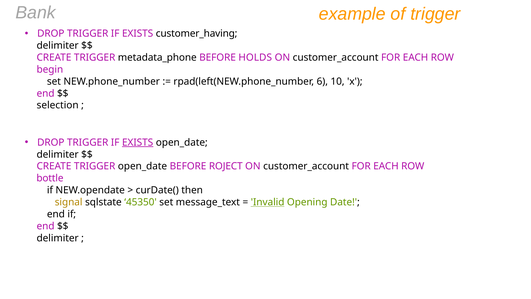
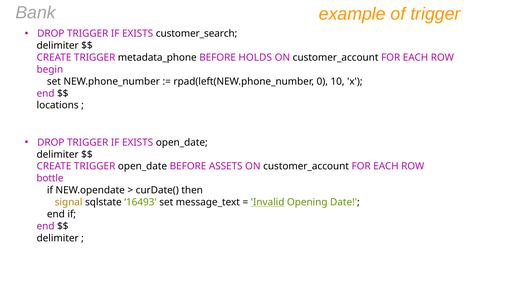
customer_having: customer_having -> customer_search (197, 34)
6: 6 -> 0 (322, 81)
selection: selection -> locations (58, 105)
EXISTS underline: present -> none (138, 142)
ROJECT: ROJECT -> ASSETS (226, 166)
45350: 45350 -> 16493 (140, 202)
